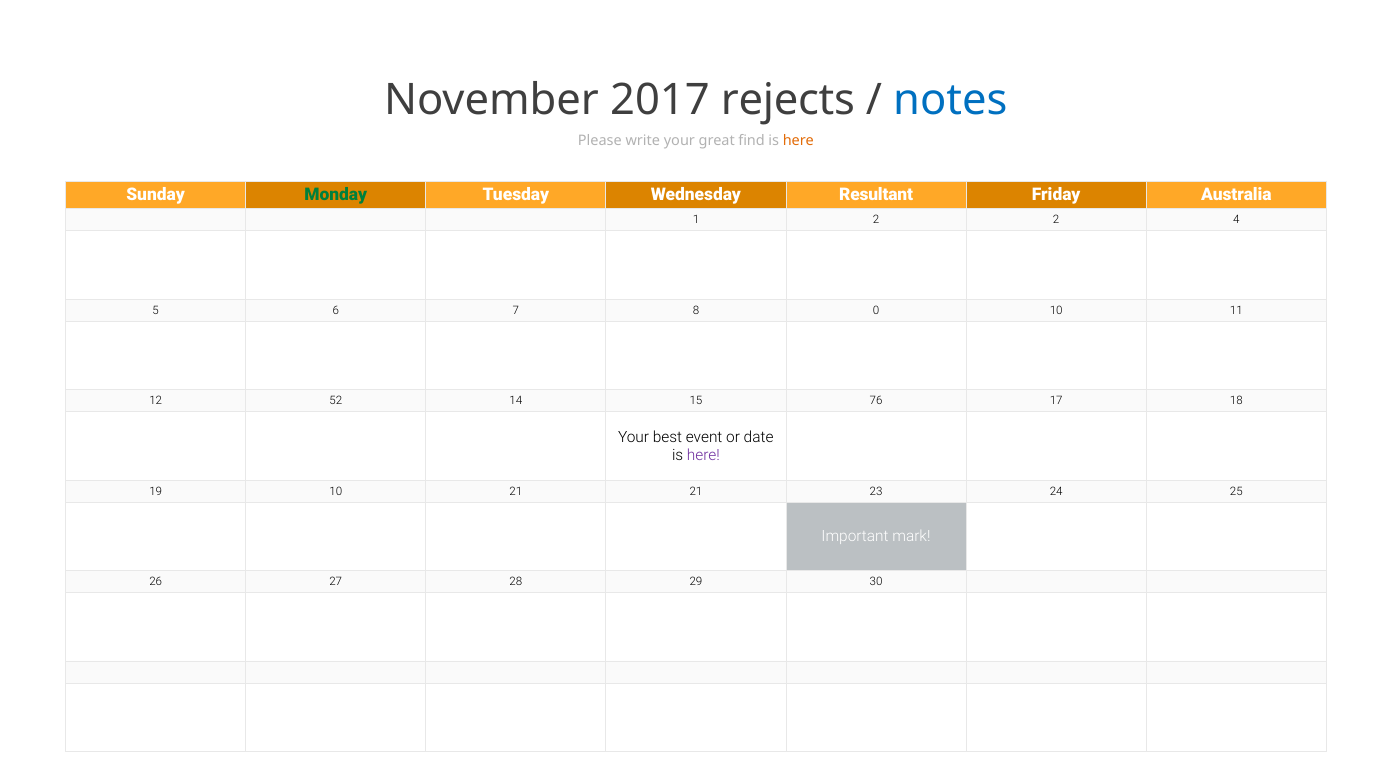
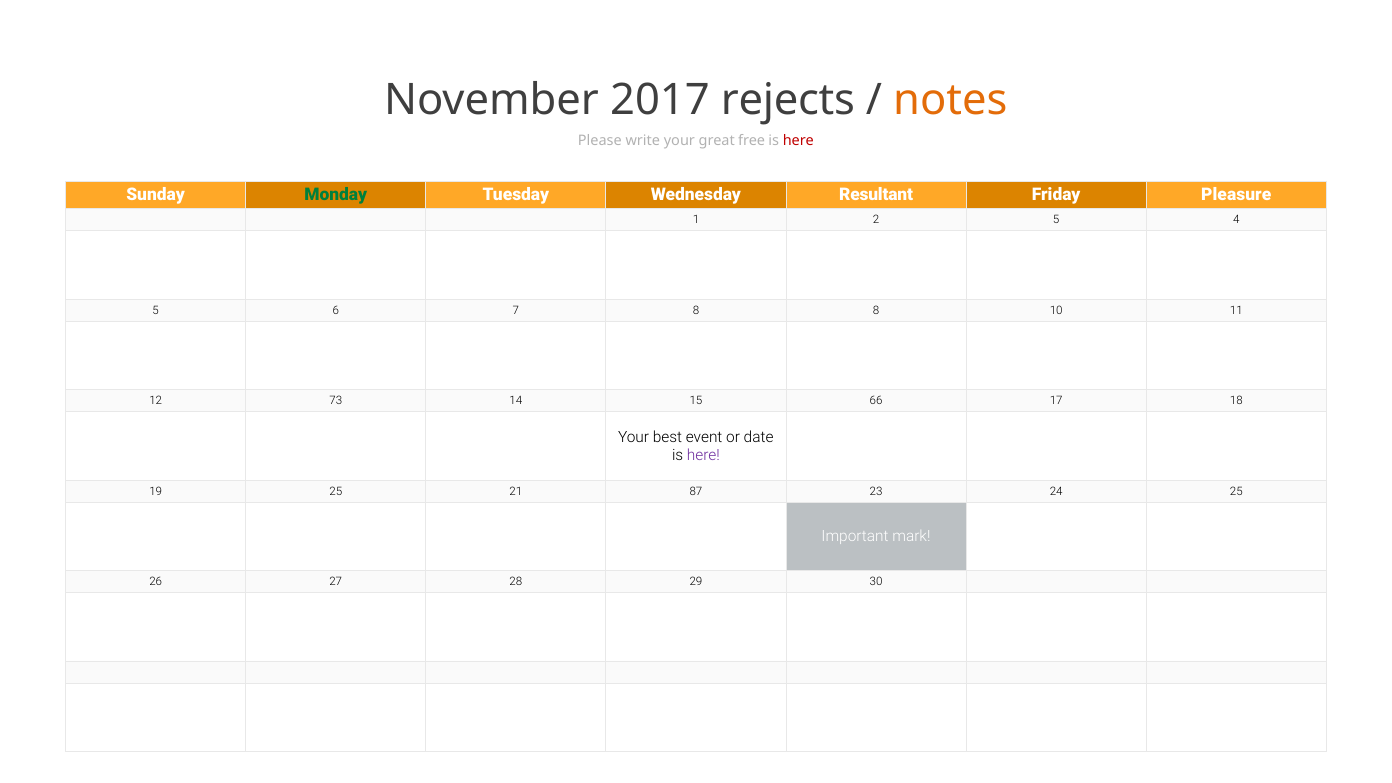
notes colour: blue -> orange (950, 100)
find: find -> free (752, 141)
here colour: orange -> red (798, 141)
Australia: Australia -> Pleasure (1236, 195)
2 2: 2 -> 5 (1056, 220)
8 0: 0 -> 8 (876, 310)
52: 52 -> 73 (336, 401)
76: 76 -> 66 (876, 401)
19 10: 10 -> 25 (336, 491)
21 21: 21 -> 87 (696, 491)
